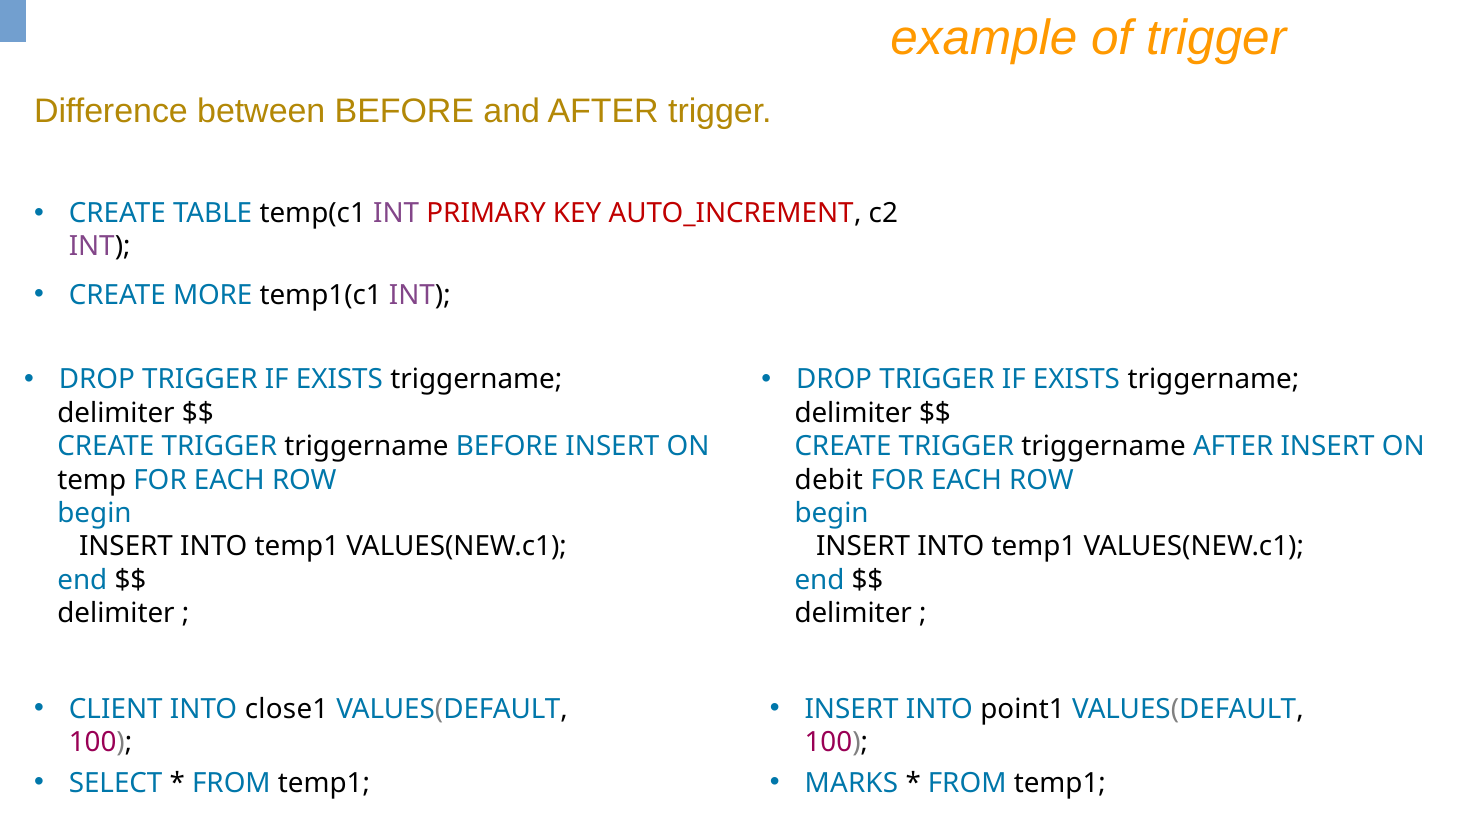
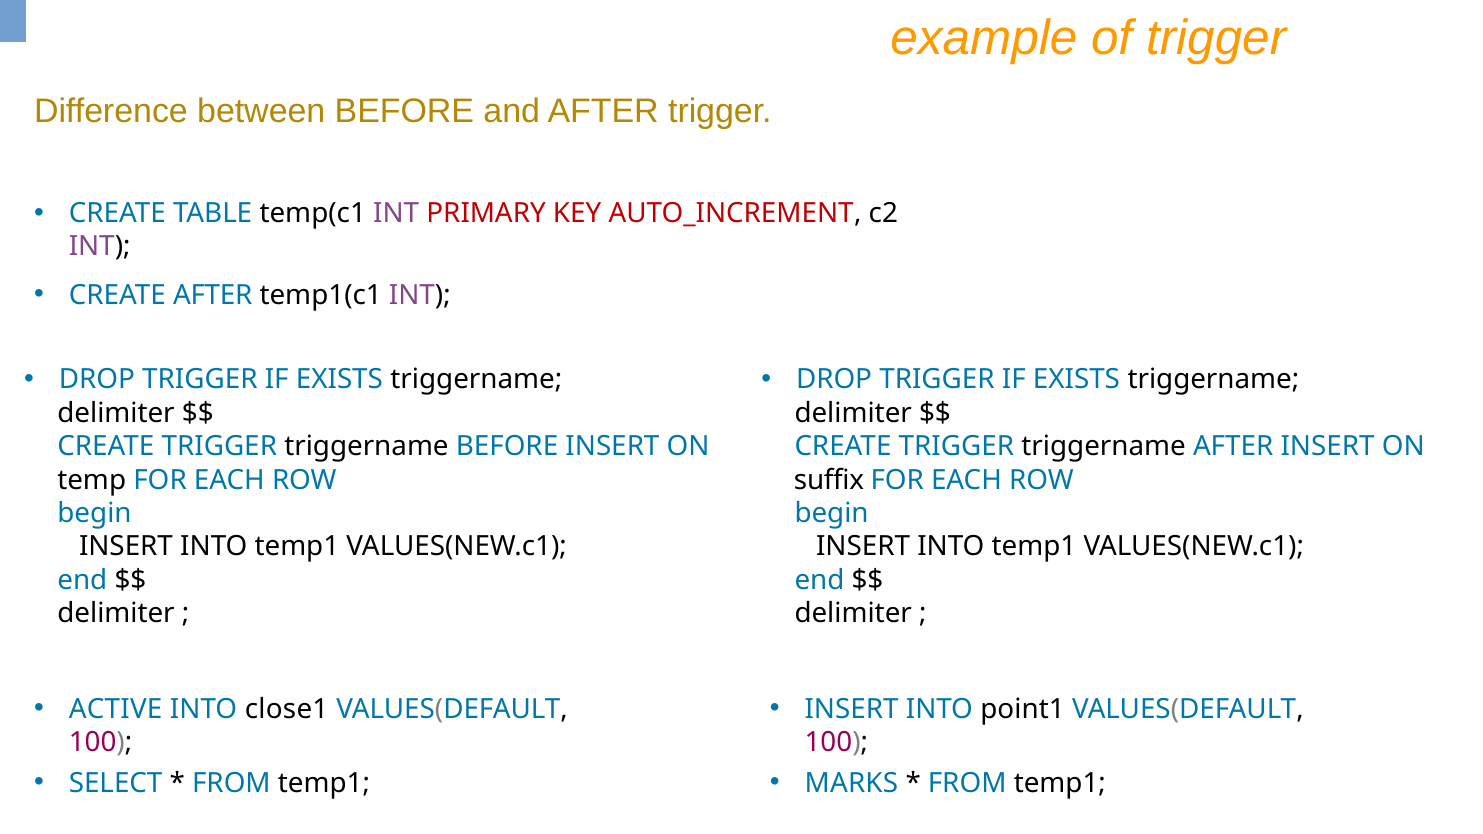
CREATE MORE: MORE -> AFTER (213, 295)
debit: debit -> suffix (829, 480)
CLIENT: CLIENT -> ACTIVE (116, 709)
